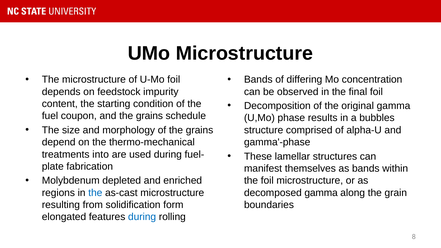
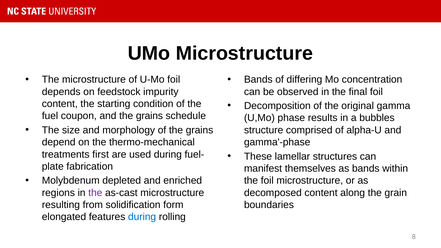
into: into -> first (101, 154)
the colour: blue -> purple (95, 193)
decomposed gamma: gamma -> content (321, 193)
